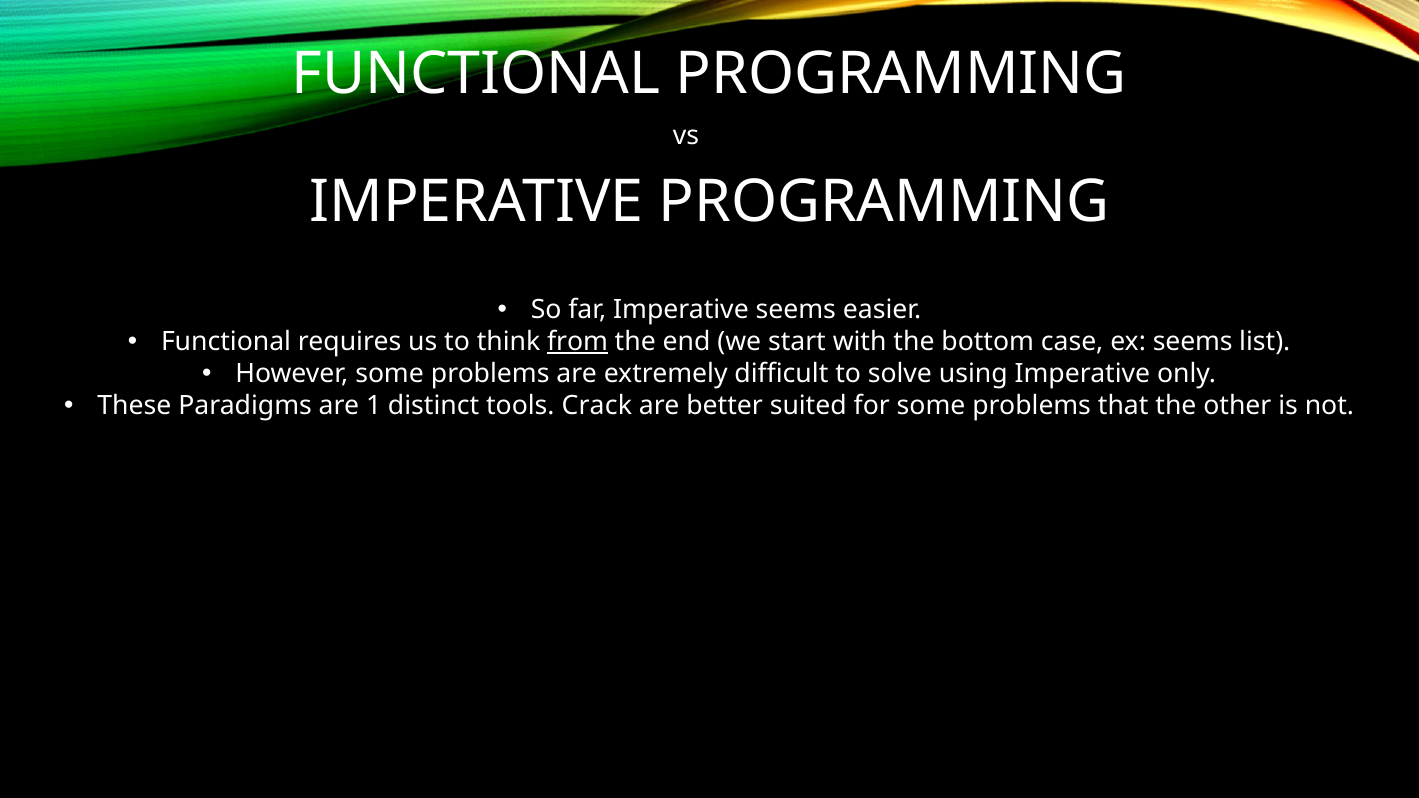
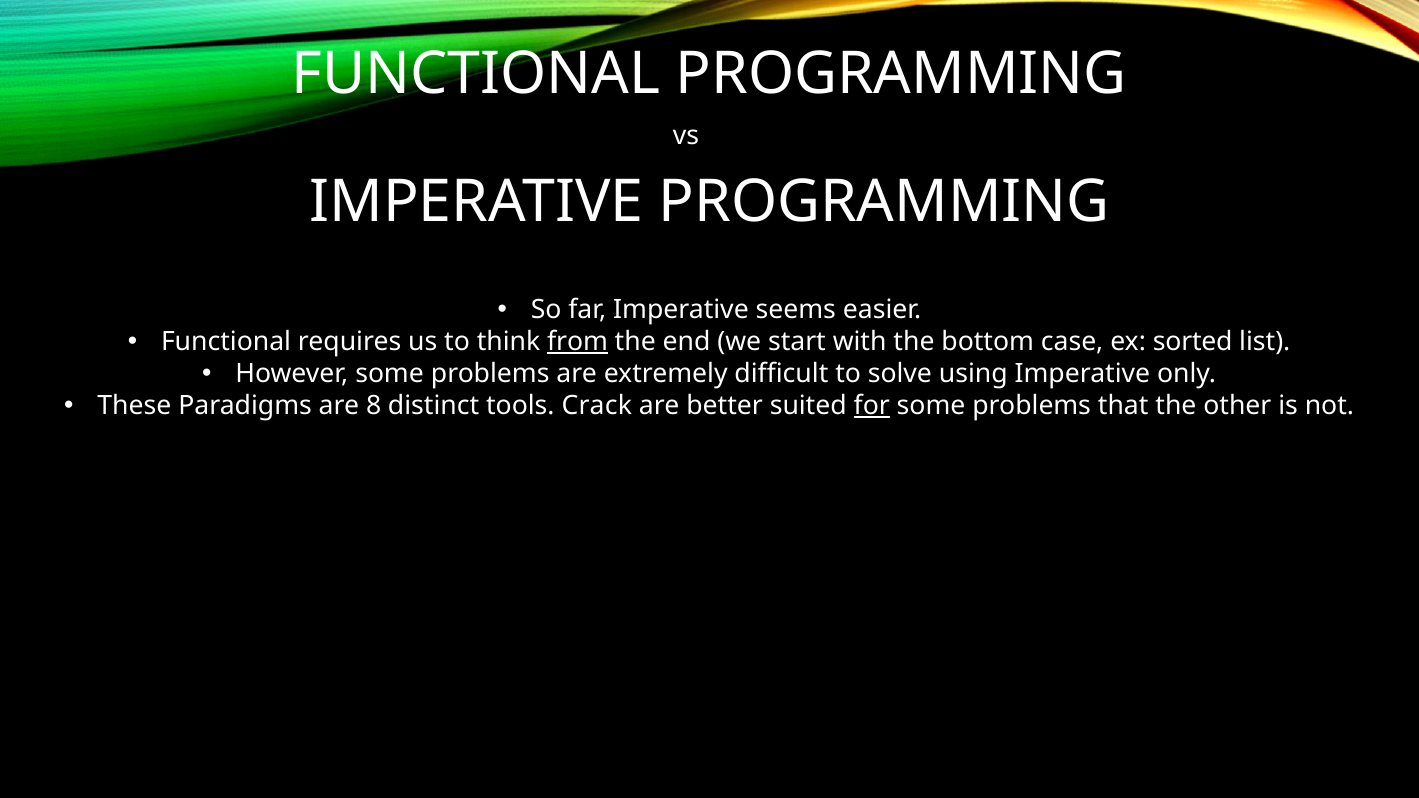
ex seems: seems -> sorted (1193, 342)
1: 1 -> 8 (374, 406)
for underline: none -> present (872, 406)
